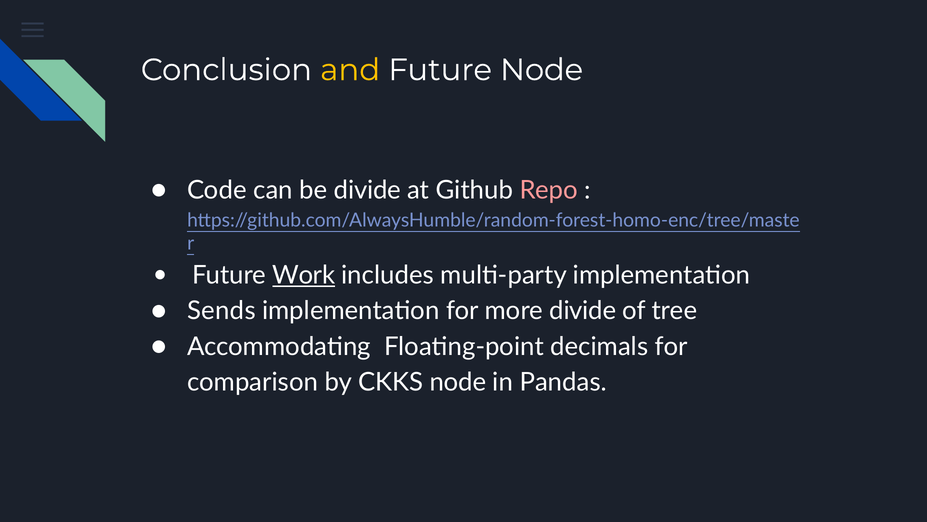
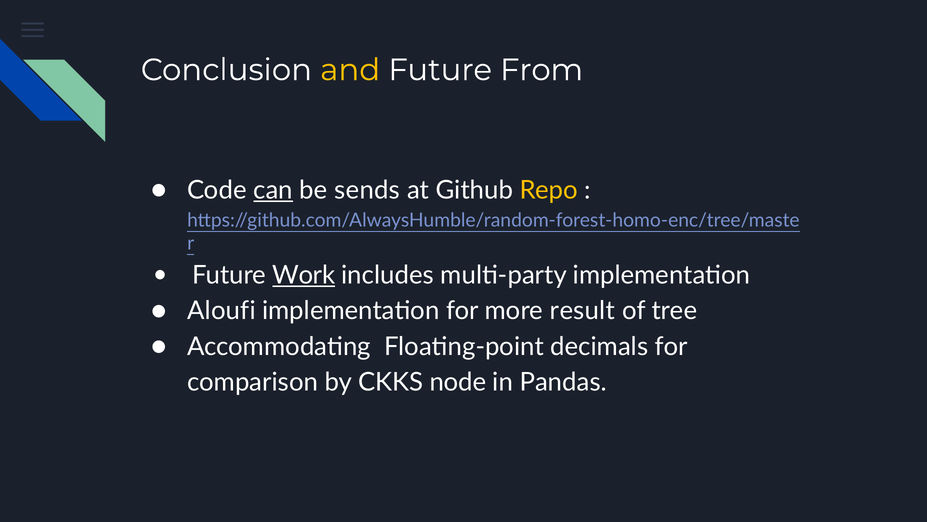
Future Node: Node -> From (542, 70)
can underline: none -> present (273, 190)
be divide: divide -> sends (367, 190)
Repo colour: pink -> yellow (549, 190)
Sends: Sends -> Aloufi (221, 311)
more divide: divide -> result (582, 311)
